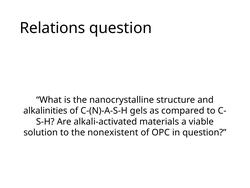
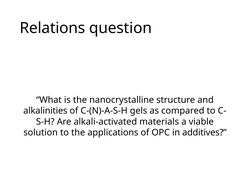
nonexistent: nonexistent -> applications (113, 132)
in question: question -> additives (204, 132)
